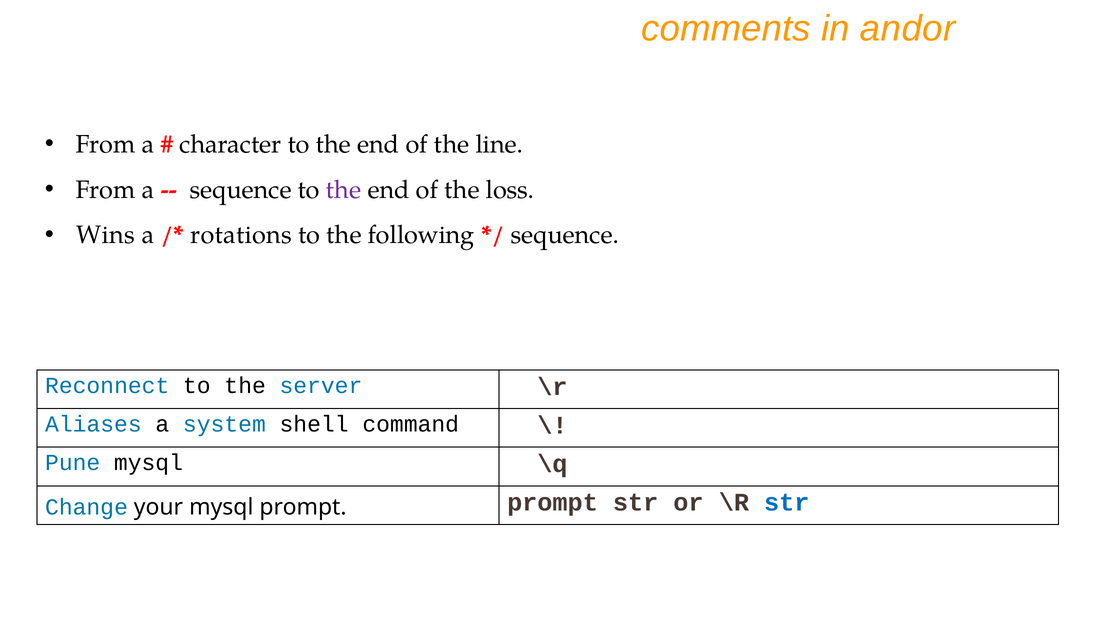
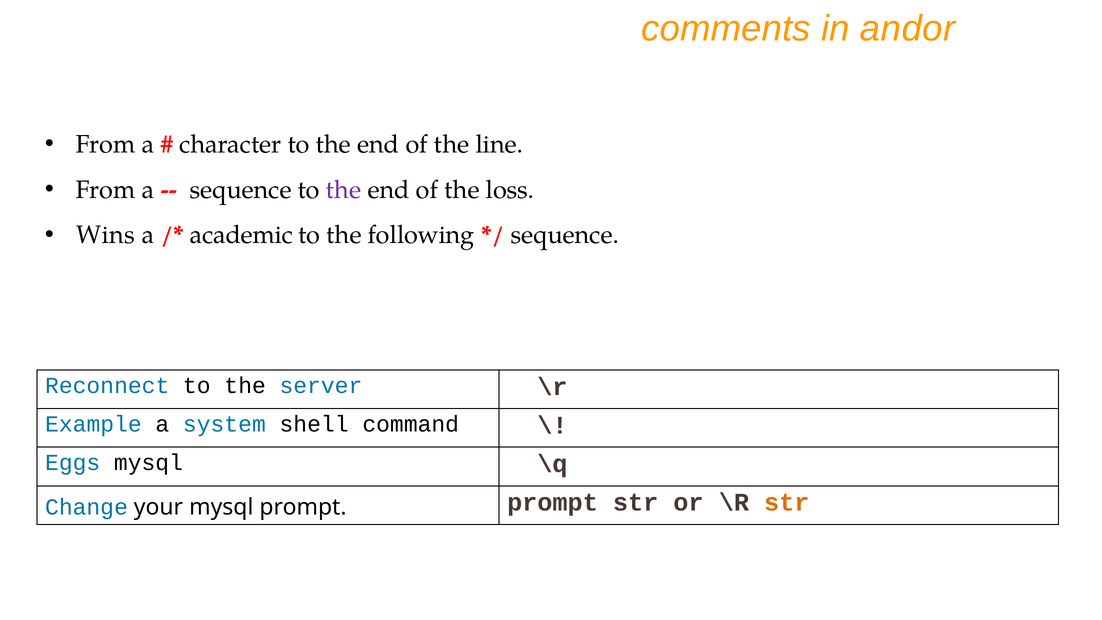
rotations: rotations -> academic (241, 235)
Aliases: Aliases -> Example (93, 424)
Pune: Pune -> Eggs (73, 463)
str colour: blue -> orange (787, 502)
